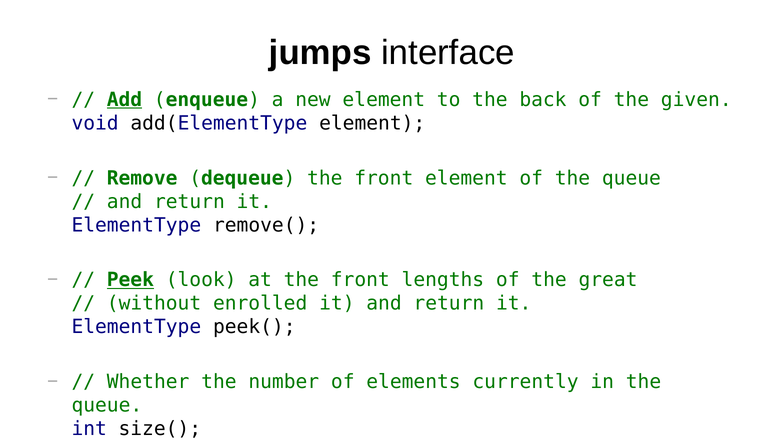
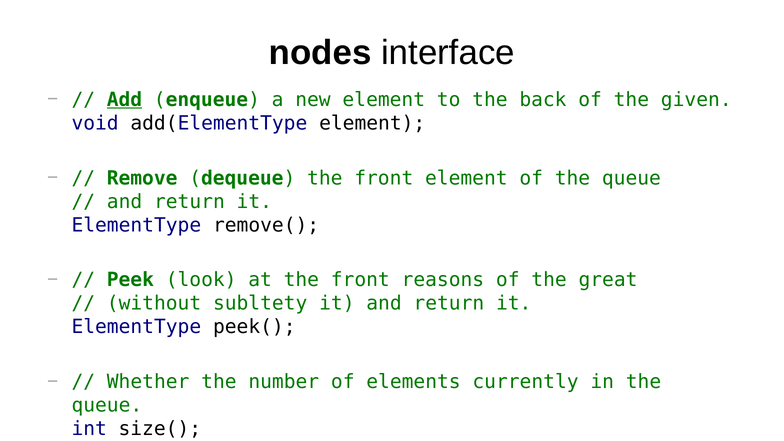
jumps: jumps -> nodes (320, 53)
Peek underline: present -> none (130, 280)
lengths: lengths -> reasons (443, 280)
enrolled: enrolled -> subltety (260, 303)
